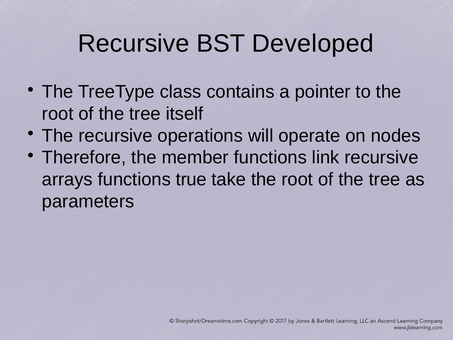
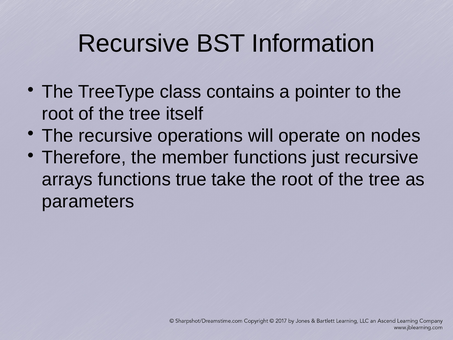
Developed: Developed -> Information (313, 44)
link: link -> just (326, 157)
